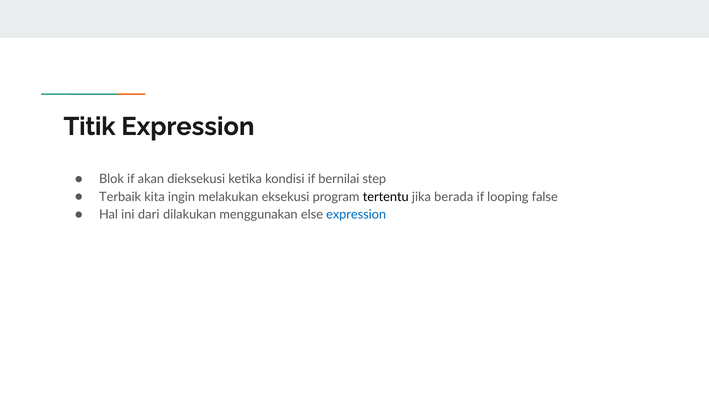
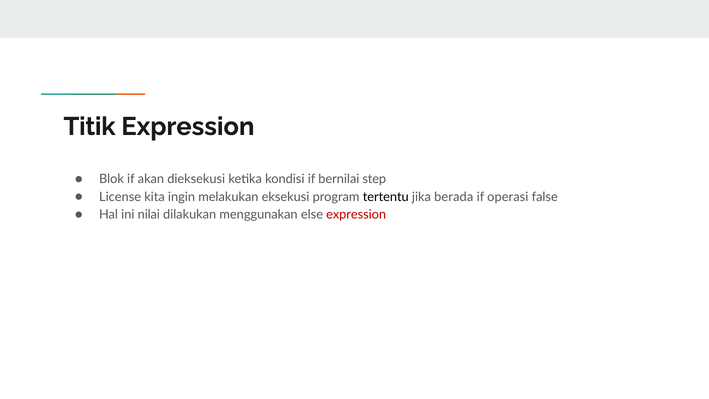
Terbaik: Terbaik -> License (120, 197)
looping: looping -> operasi (508, 197)
dari: dari -> nilai (149, 215)
expression colour: blue -> red (356, 215)
